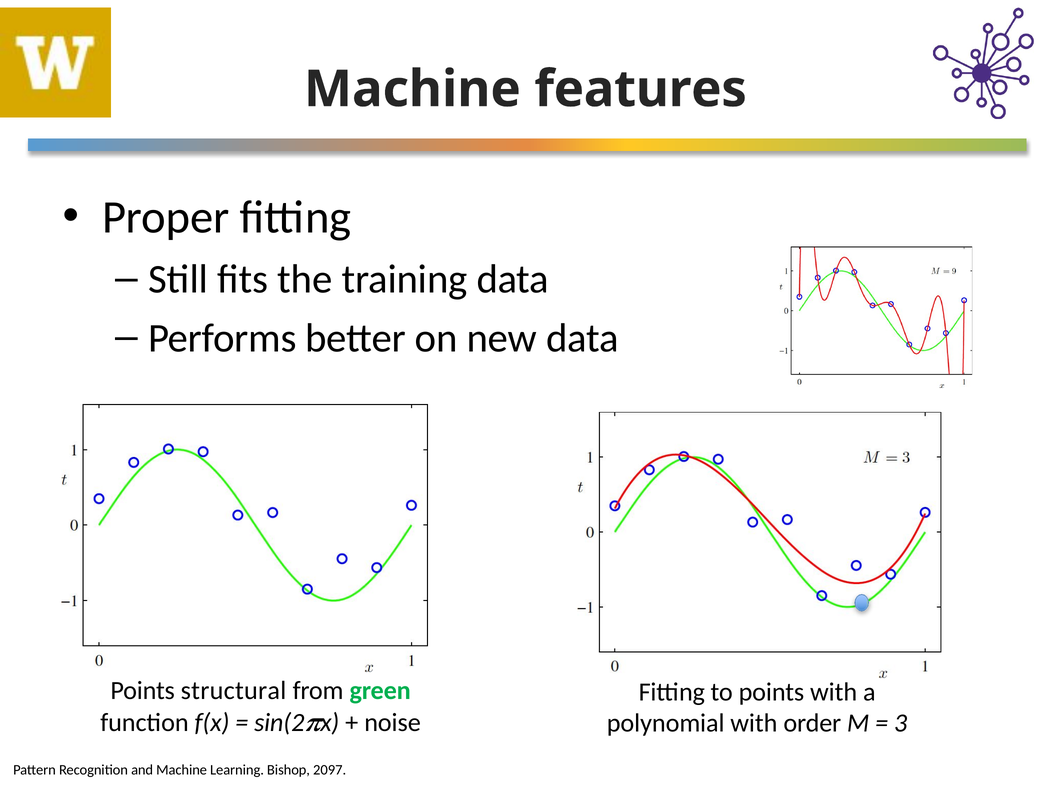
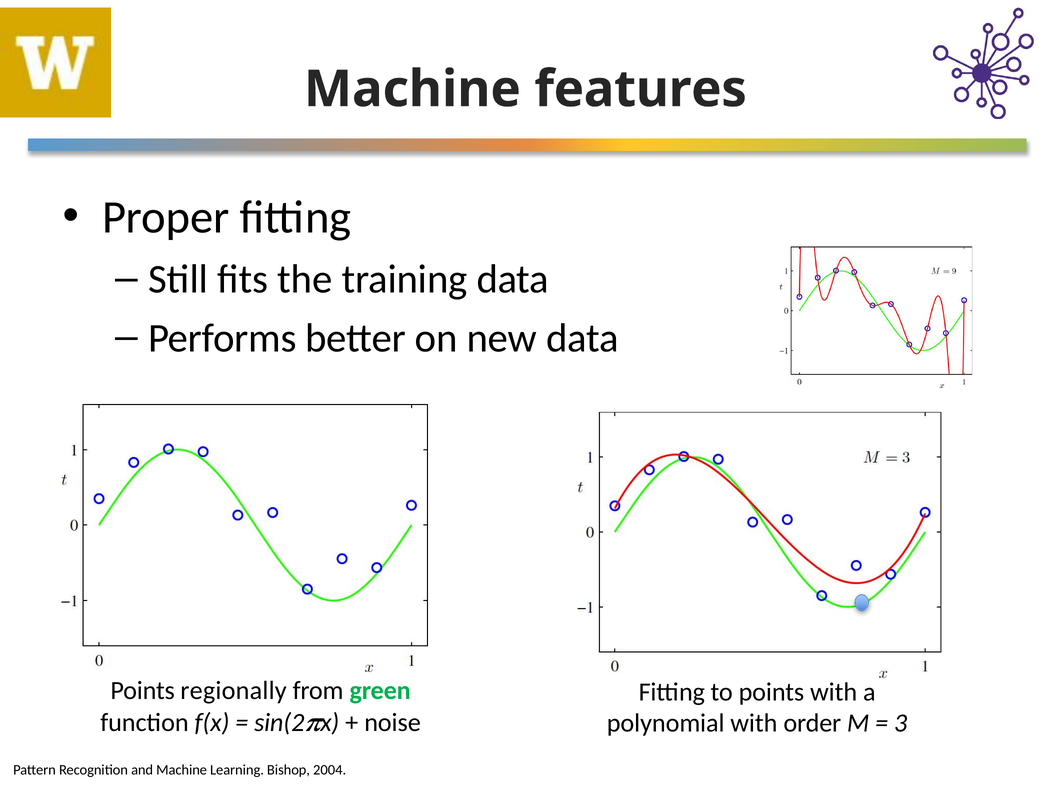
structural: structural -> regionally (234, 691)
2097: 2097 -> 2004 (330, 770)
